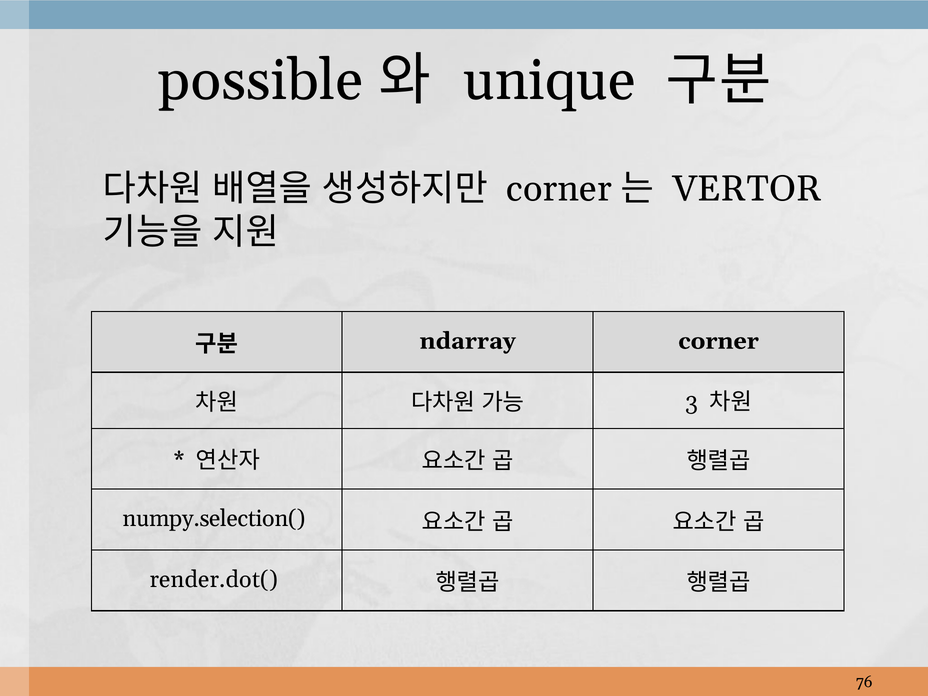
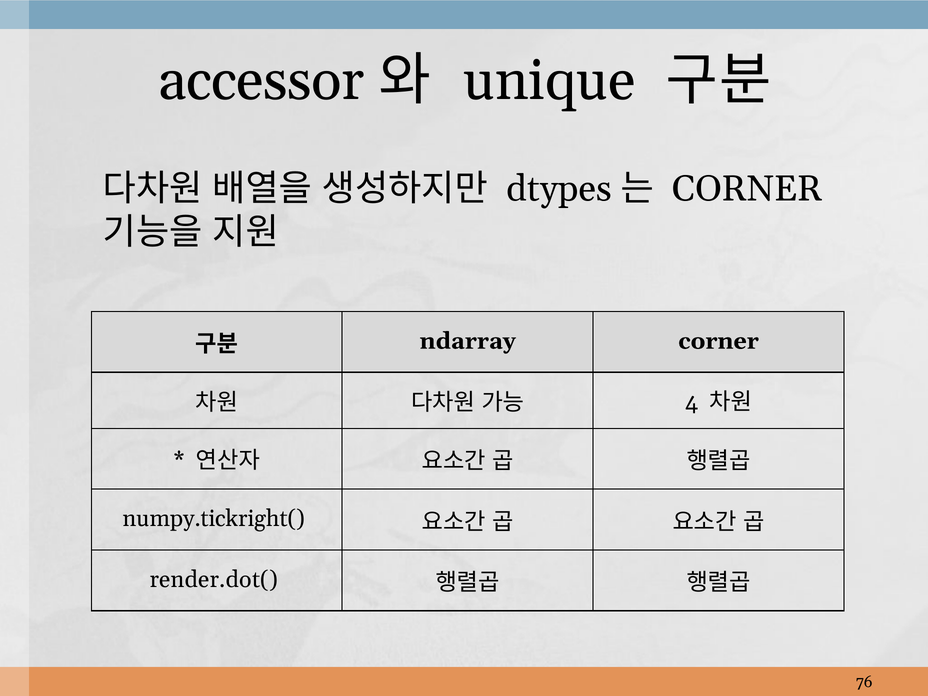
possible: possible -> accessor (261, 81)
corner: corner -> dtypes (559, 189)
VERTOR: VERTOR -> CORNER (748, 189)
3: 3 -> 4 (692, 402)
numpy.selection(: numpy.selection( -> numpy.tickright( (214, 519)
